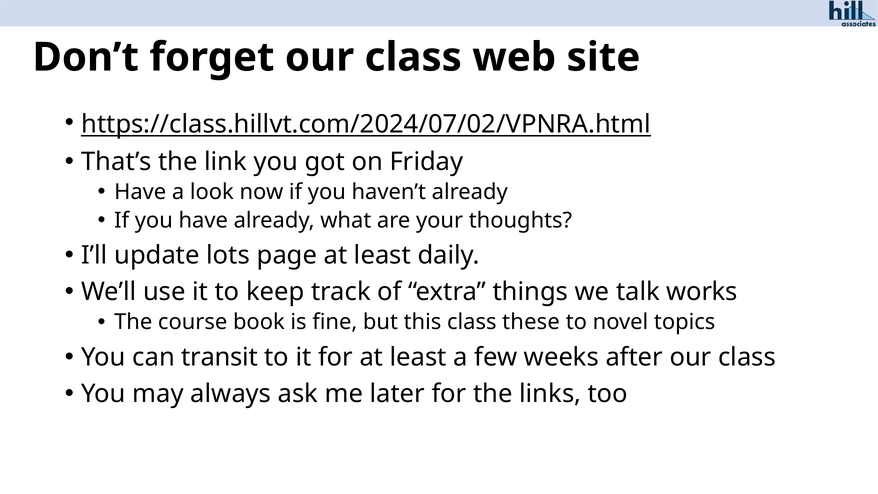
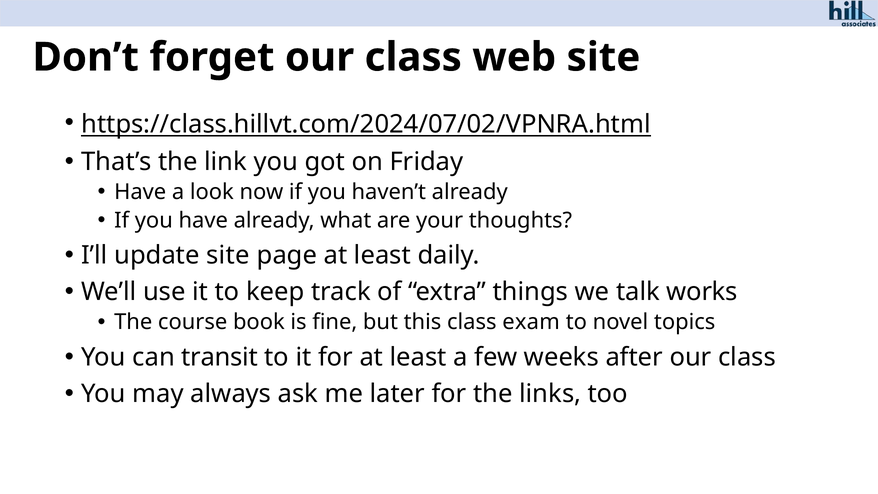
update lots: lots -> site (228, 255)
these: these -> exam (531, 322)
